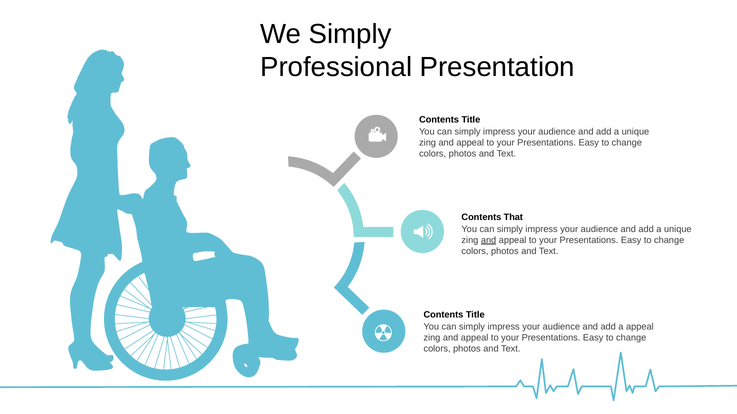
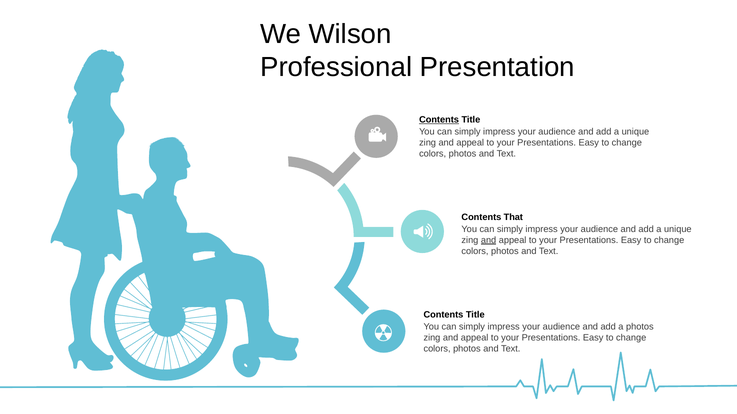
We Simply: Simply -> Wilson (350, 34)
Contents underline: none -> present (439, 120)
a appeal: appeal -> photos (640, 327)
